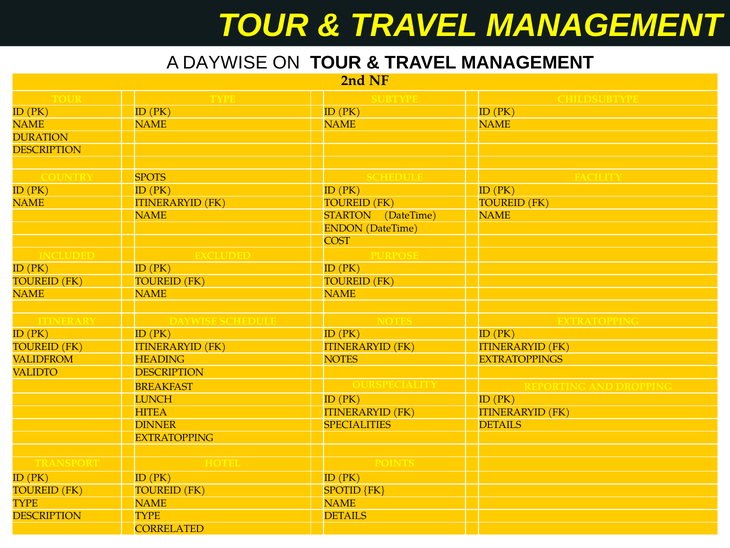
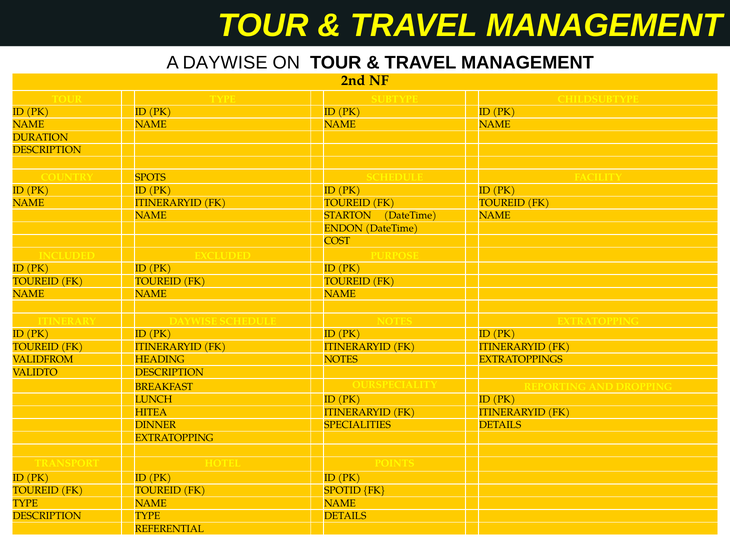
CORRELATED: CORRELATED -> REFERENTIAL (169, 528)
